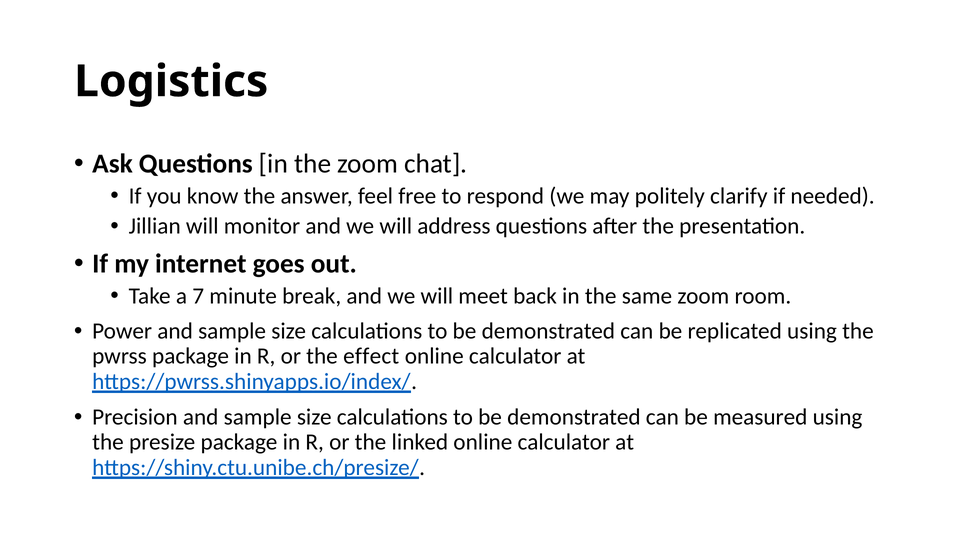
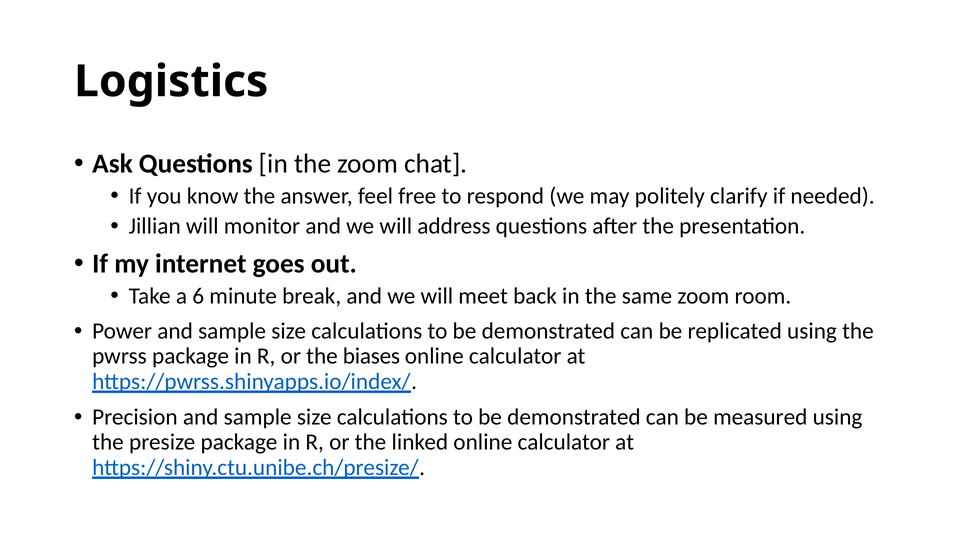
7: 7 -> 6 (198, 296)
effect: effect -> biases (371, 356)
